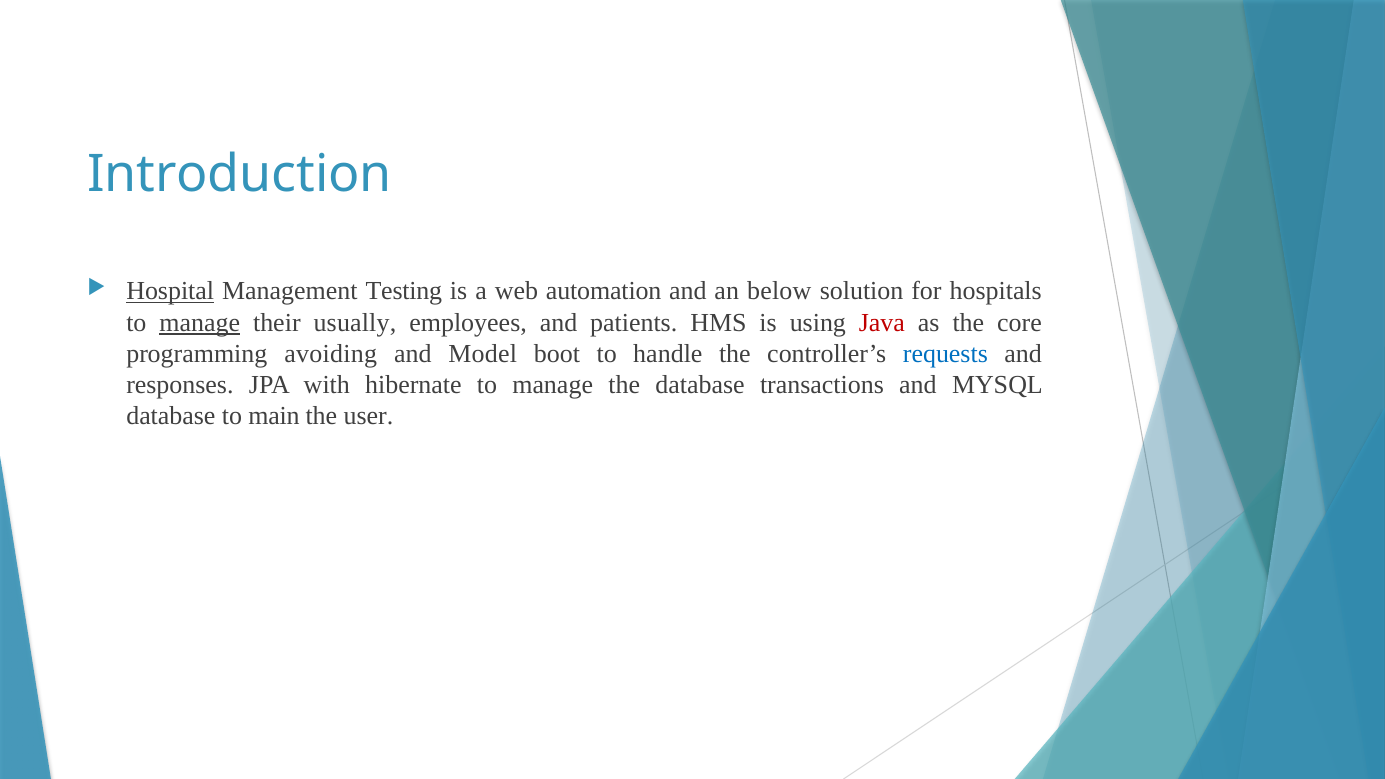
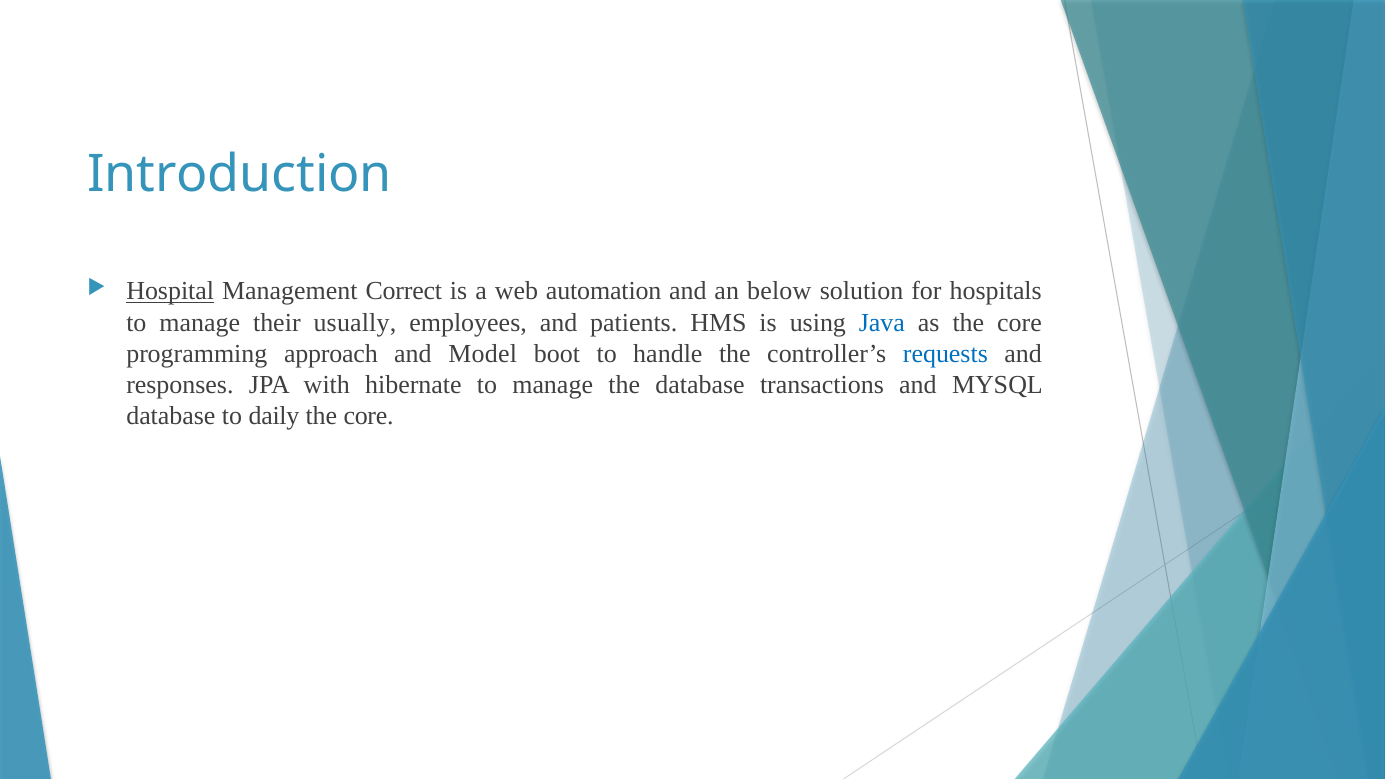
Testing: Testing -> Correct (404, 291)
manage underline: present -> none (200, 323)
Java colour: red -> blue (882, 323)
avoiding: avoiding -> approach (331, 354)
main: main -> daily (274, 416)
user: user -> core (369, 416)
